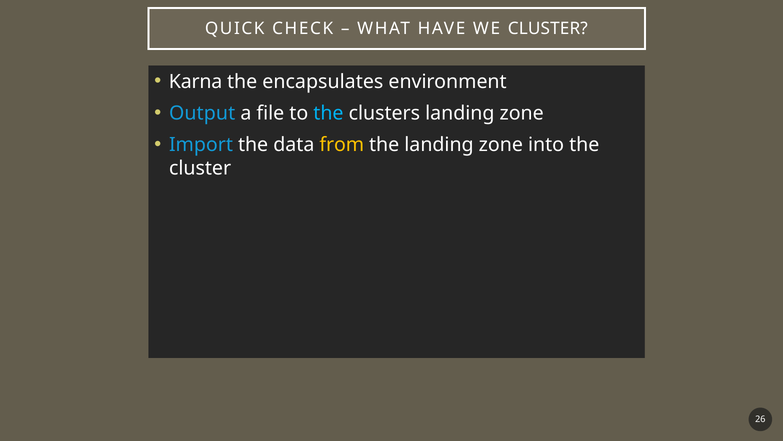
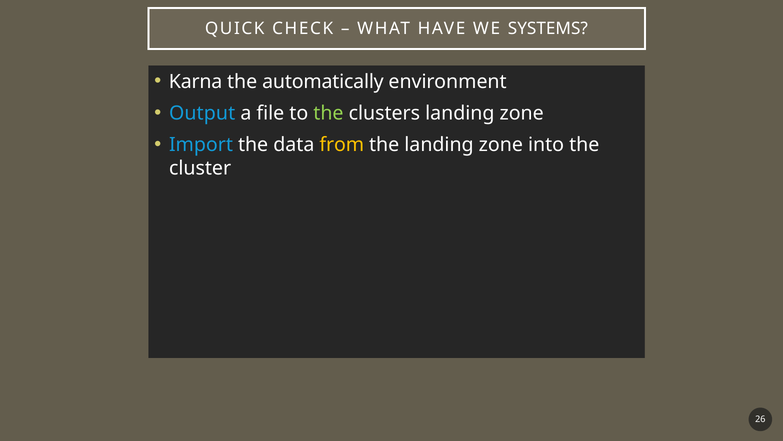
WE CLUSTER: CLUSTER -> SYSTEMS (548, 29)
encapsulates: encapsulates -> automatically (323, 81)
the colour: light blue -> light green (328, 113)
